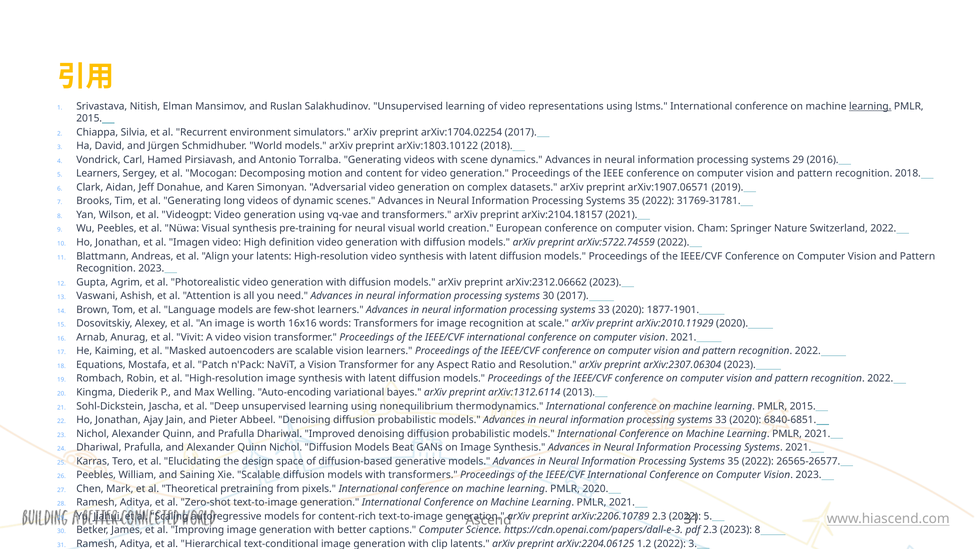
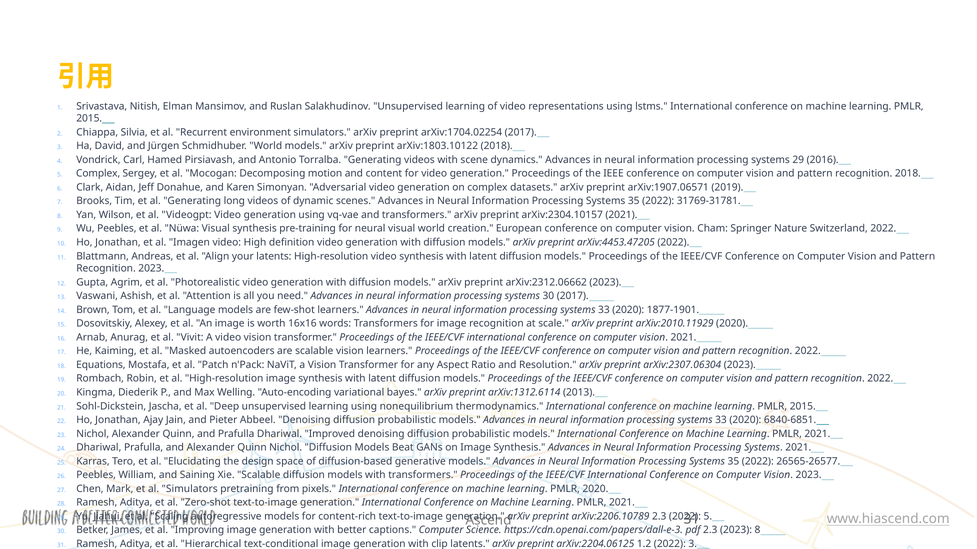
learning underline: present -> none (870, 106)
Learners: Learners -> Complex (98, 174)
arXiv:2104.18157: arXiv:2104.18157 -> arXiv:2304.10157 (562, 215)
arXiv:5722.74559: arXiv:5722.74559 -> arXiv:4453.47205 (616, 243)
al Theoretical: Theoretical -> Simulators (190, 489)
